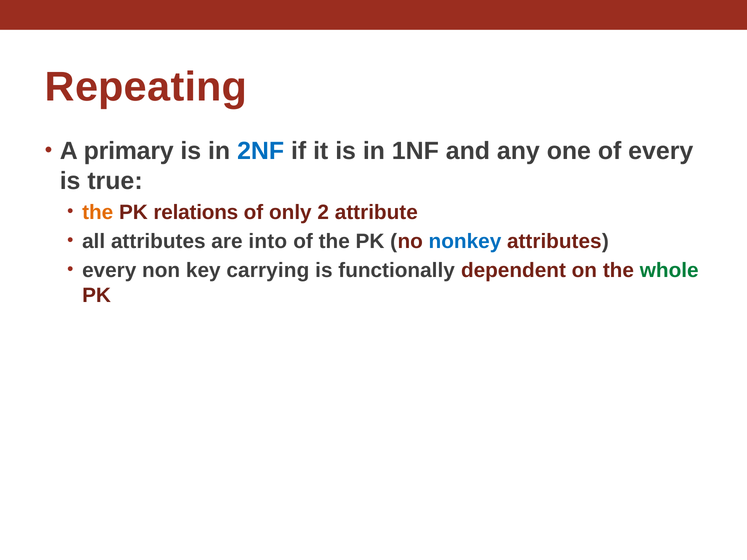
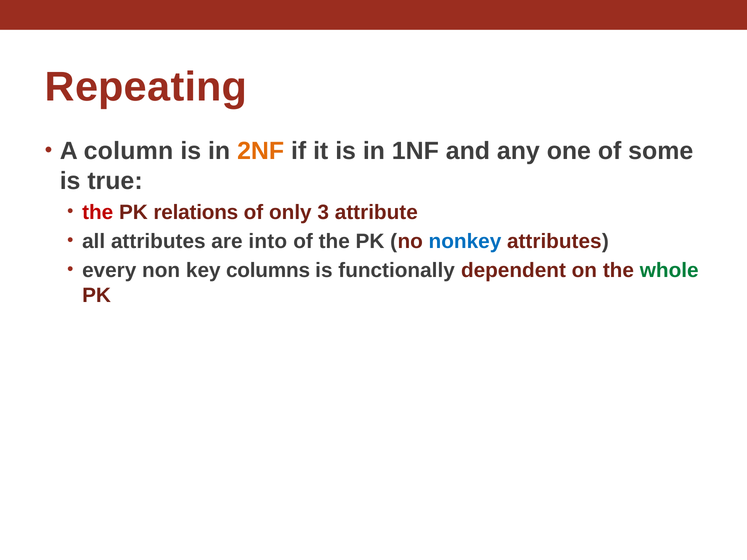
primary: primary -> column (128, 151)
2NF colour: blue -> orange (261, 151)
of every: every -> some (661, 151)
the colour: orange -> red (98, 212)
2: 2 -> 3 (323, 212)
carrying: carrying -> columns (268, 270)
